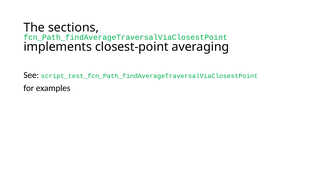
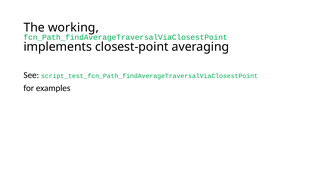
sections: sections -> working (73, 27)
